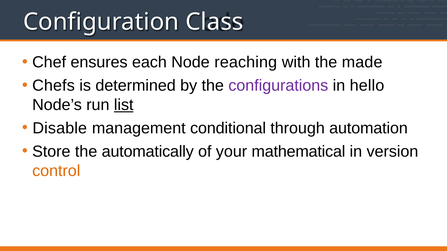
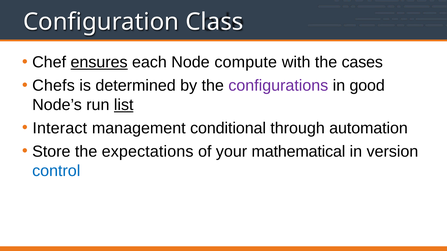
ensures underline: none -> present (99, 62)
reaching: reaching -> compute (246, 62)
made: made -> cases (362, 62)
hello: hello -> good (367, 86)
Disable: Disable -> Interact (60, 128)
automatically: automatically -> expectations (148, 152)
control colour: orange -> blue (56, 171)
